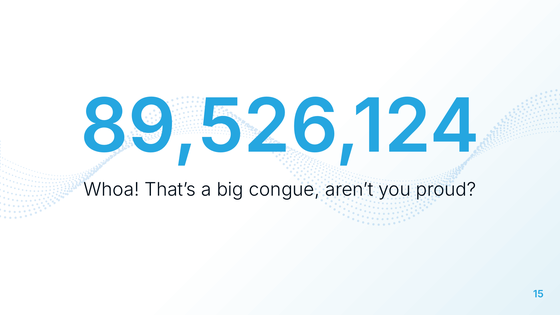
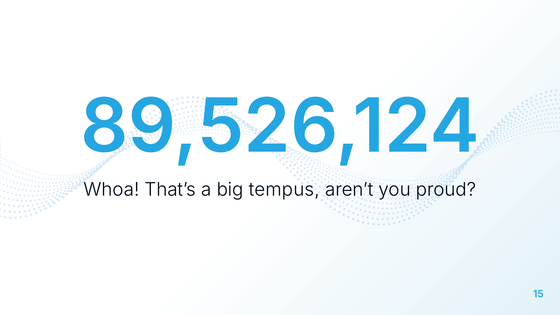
congue: congue -> tempus (284, 190)
